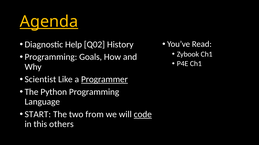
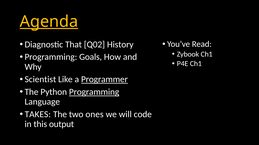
Help: Help -> That (74, 45)
Programming underline: none -> present (94, 92)
START: START -> TAKES (38, 115)
from: from -> ones (95, 115)
code underline: present -> none (143, 115)
others: others -> output (62, 125)
